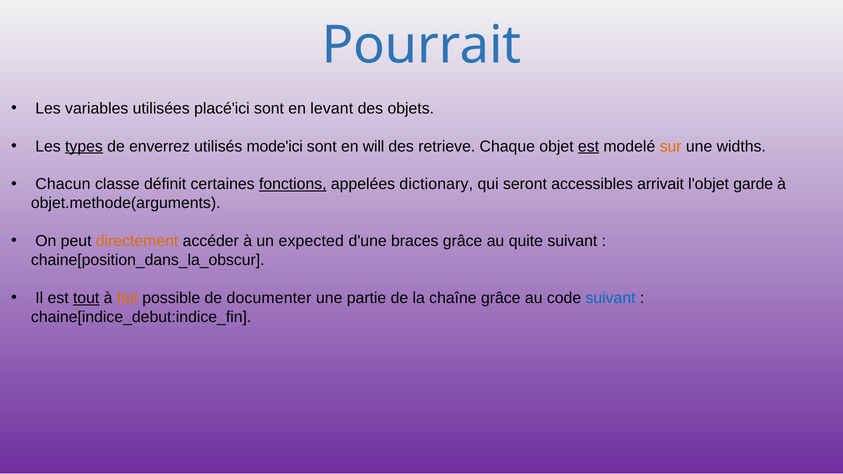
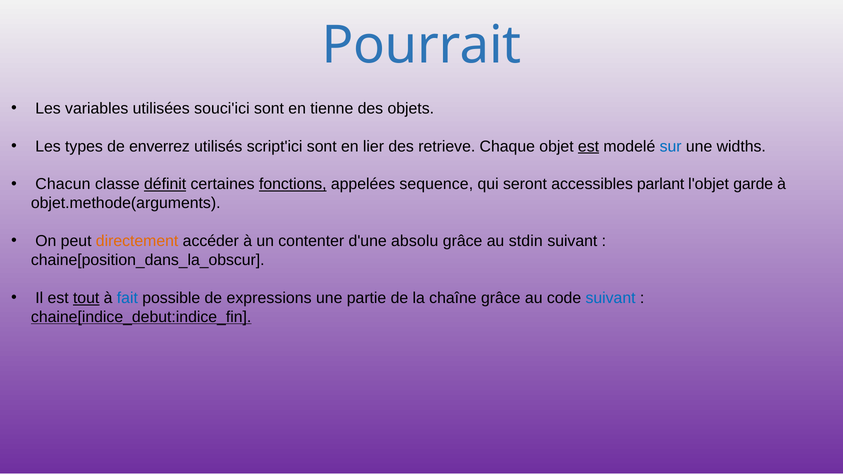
placé'ici: placé'ici -> souci'ici (222, 108)
levant: levant -> tienne (332, 108)
types underline: present -> none (84, 146)
mode'ici: mode'ici -> script'ici (275, 146)
will: will -> lier (373, 146)
sur colour: orange -> blue (671, 146)
définit underline: none -> present (165, 184)
dictionary: dictionary -> sequence (436, 184)
arrivait: arrivait -> parlant (661, 184)
expected: expected -> contenter (311, 241)
braces: braces -> absolu (415, 241)
quite: quite -> stdin (526, 241)
fait colour: orange -> blue (127, 298)
documenter: documenter -> expressions (269, 298)
chaine[indice_debut:indice_fin underline: none -> present (141, 317)
